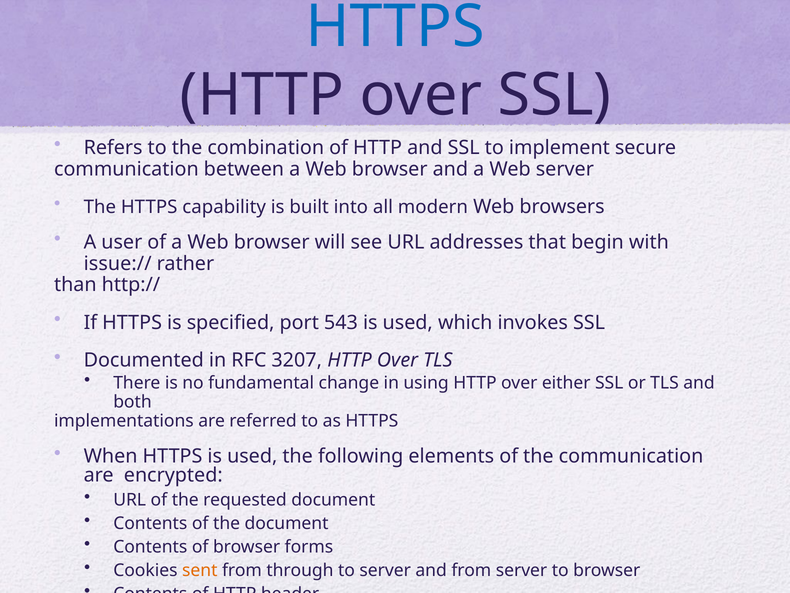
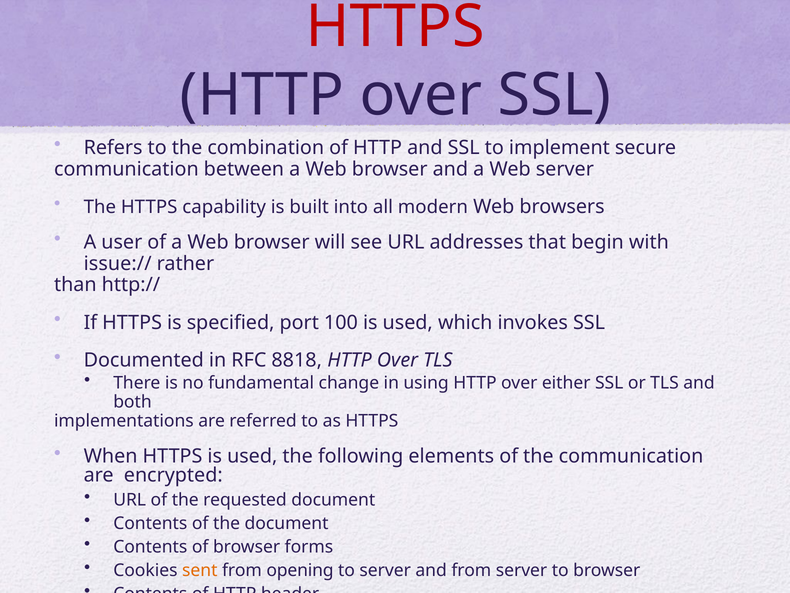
HTTPS colour: blue -> red (395, 27)
543: 543 -> 100 (341, 322)
3207: 3207 -> 8818 (297, 360)
through: through -> opening (300, 570)
